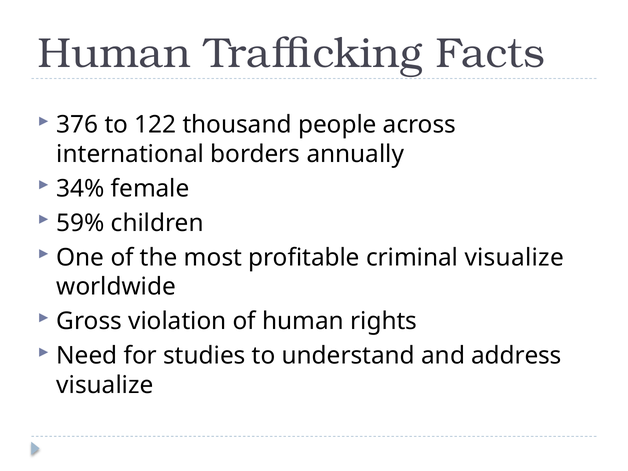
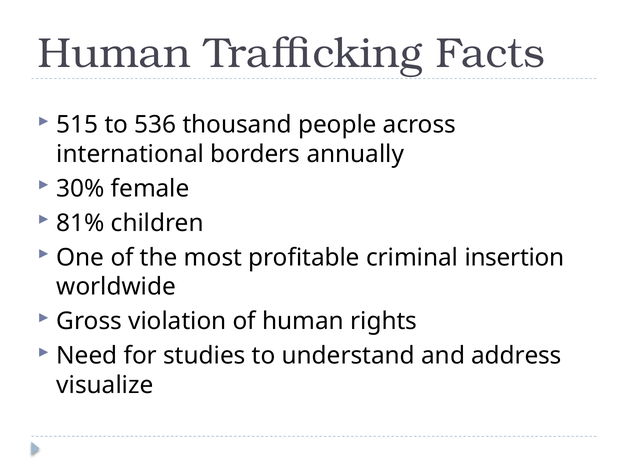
376: 376 -> 515 (77, 125)
122: 122 -> 536 (155, 125)
34%: 34% -> 30% (81, 189)
59%: 59% -> 81% (81, 223)
criminal visualize: visualize -> insertion (515, 258)
